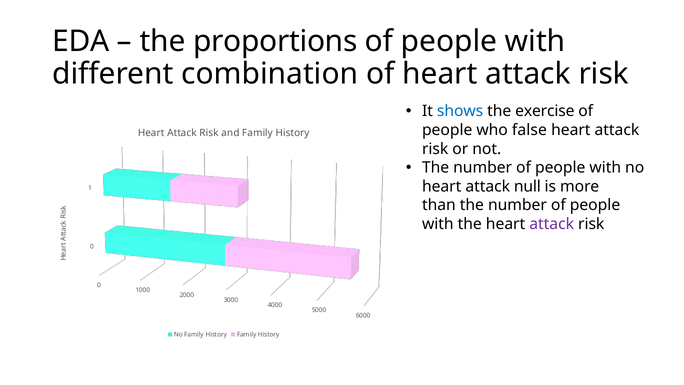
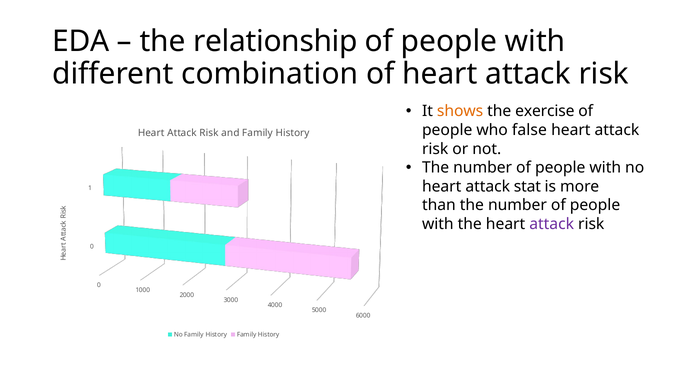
proportions: proportions -> relationship (275, 41)
shows colour: blue -> orange (460, 111)
null: null -> stat (527, 186)
